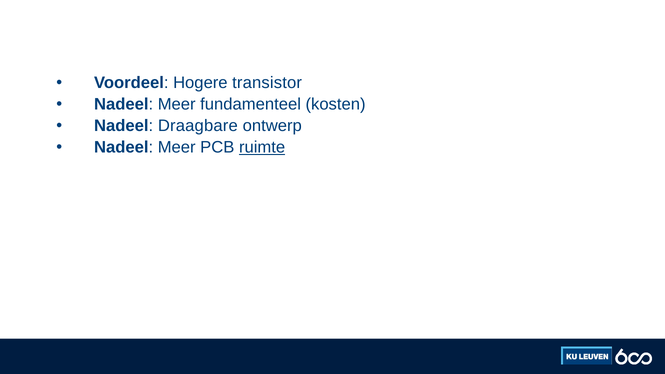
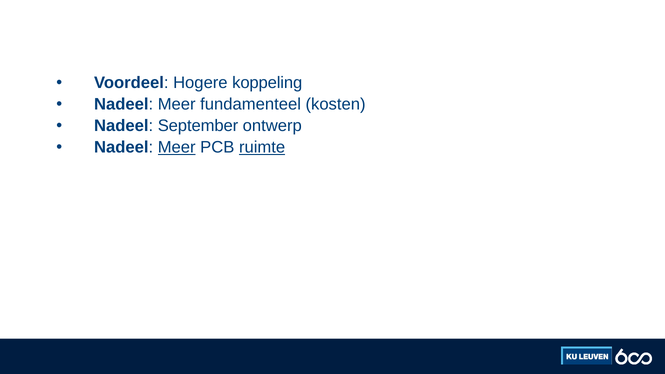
transistor: transistor -> koppeling (267, 83)
Draagbare: Draagbare -> September (198, 126)
Meer underline: none -> present (177, 147)
